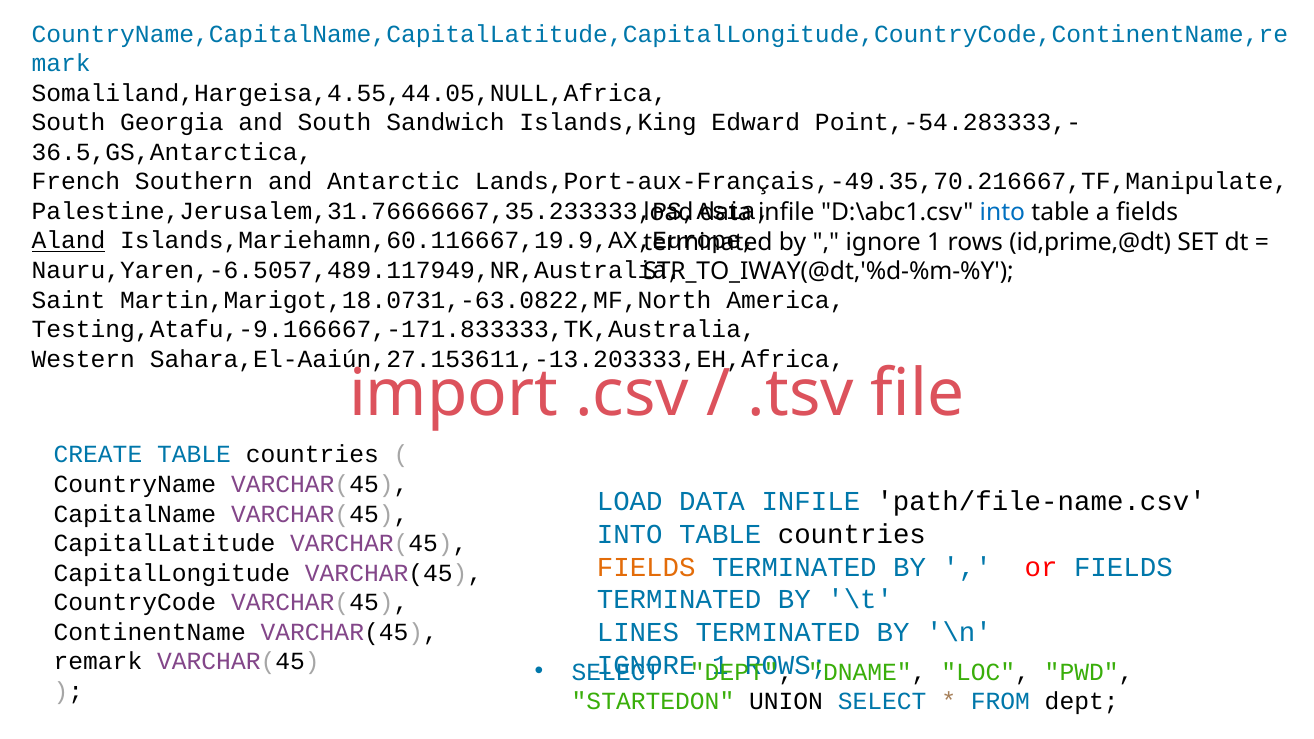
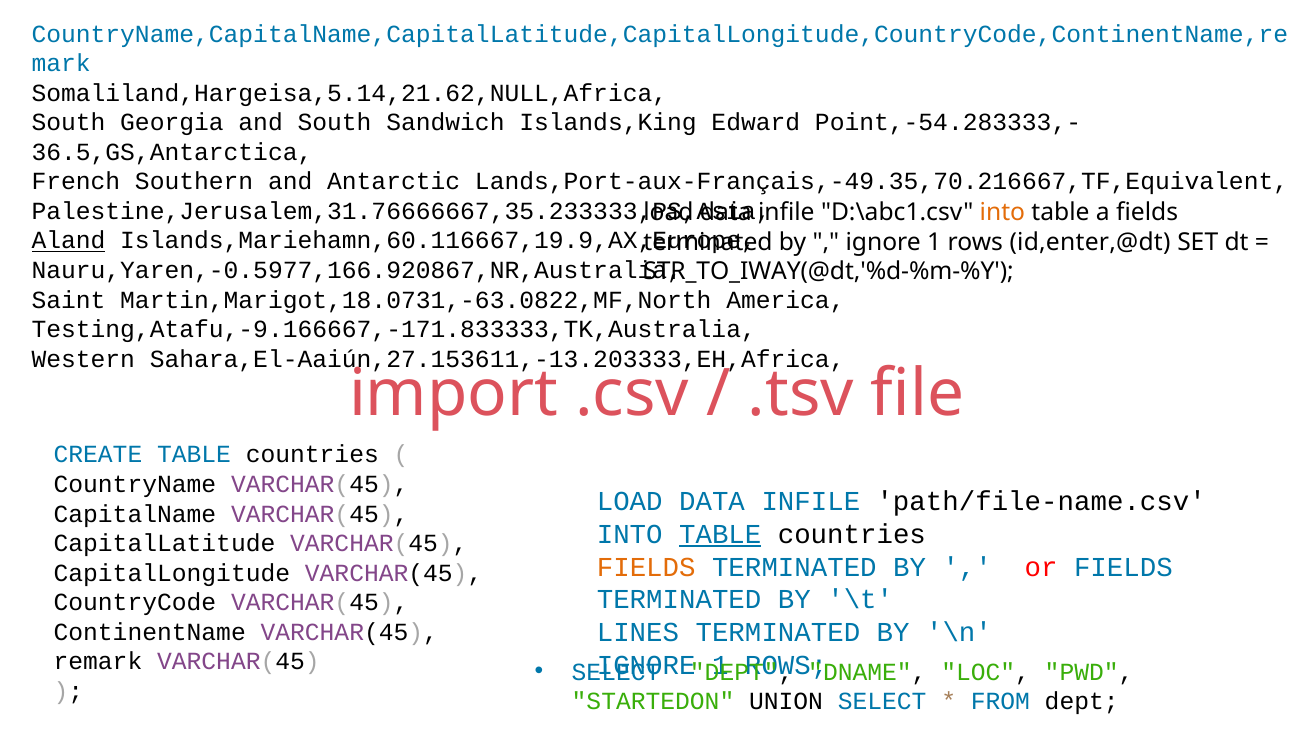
Somaliland,Hargeisa,4.55,44.05,NULL,Africa: Somaliland,Hargeisa,4.55,44.05,NULL,Africa -> Somaliland,Hargeisa,5.14,21.62,NULL,Africa (349, 93)
Lands,Port-aux-Français,-49.35,70.216667,TF,Manipulate: Lands,Port-aux-Français,-49.35,70.216667,TF,Manipulate -> Lands,Port-aux-Français,-49.35,70.216667,TF,Equivalent (882, 182)
into colour: blue -> orange (1002, 212)
id,prime,@dt: id,prime,@dt -> id,enter,@dt (1090, 242)
Nauru,Yaren,-6.5057,489.117949,NR,Australia: Nauru,Yaren,-6.5057,489.117949,NR,Australia -> Nauru,Yaren,-0.5977,166.920867,NR,Australia (357, 270)
TABLE underline: none -> present (720, 534)
